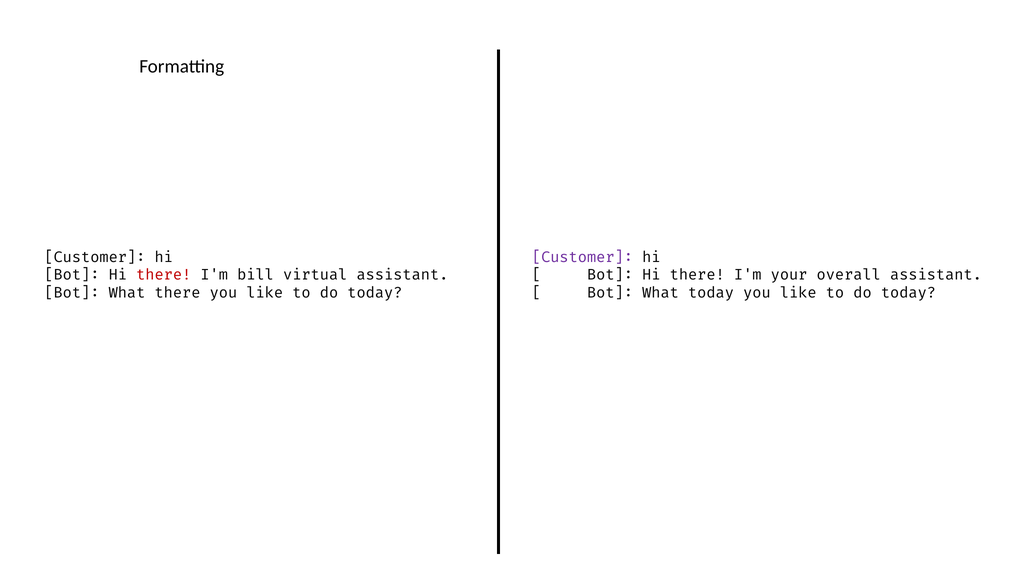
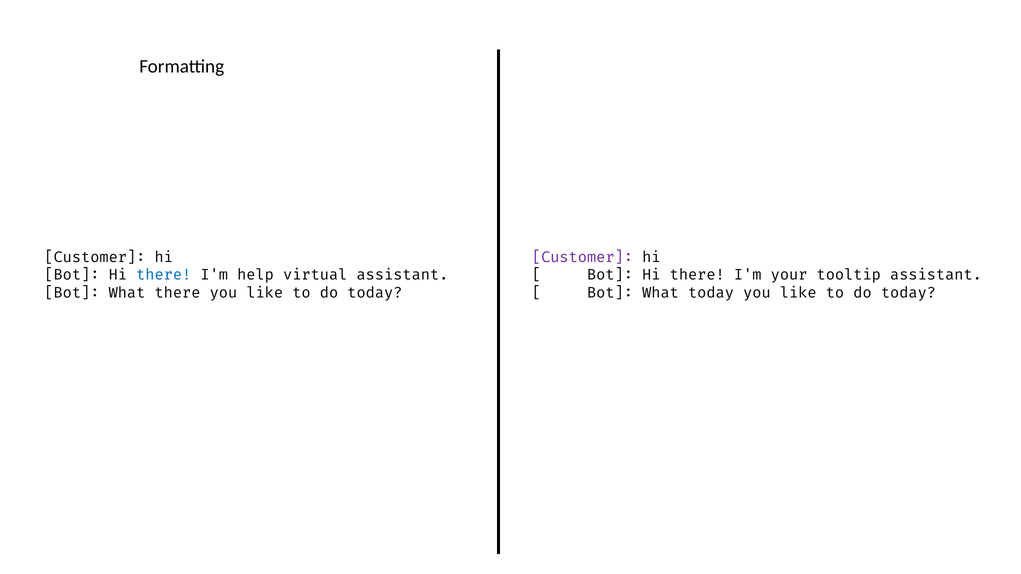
there colour: red -> blue (164, 275)
bill: bill -> help (256, 275)
overall: overall -> tooltip (849, 275)
